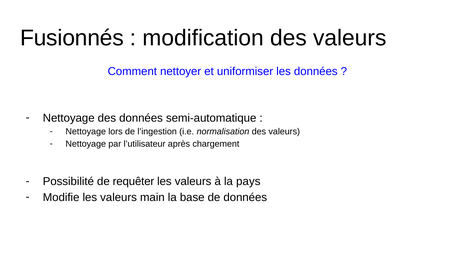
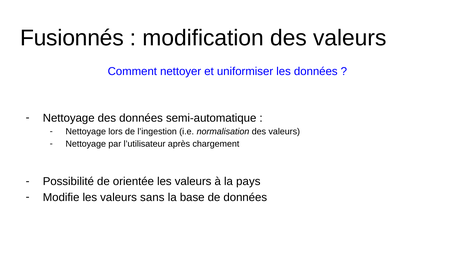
requêter: requêter -> orientée (133, 182)
main: main -> sans (152, 197)
